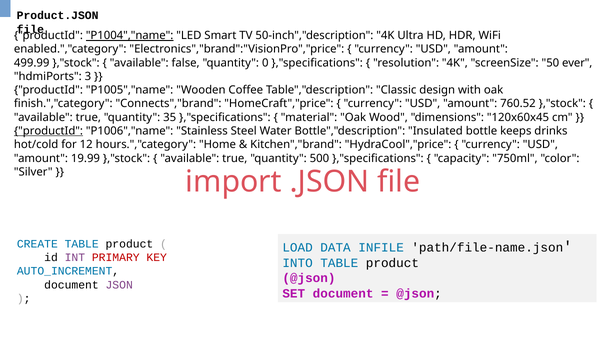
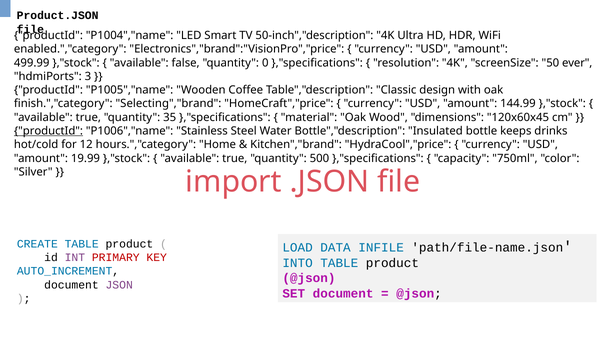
P1004","name underline: present -> none (130, 36)
Connects","brand: Connects","brand -> Selecting","brand (168, 104)
760.52: 760.52 -> 144.99 (518, 104)
